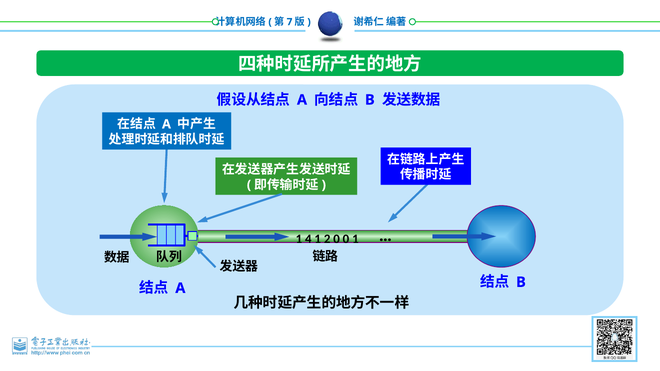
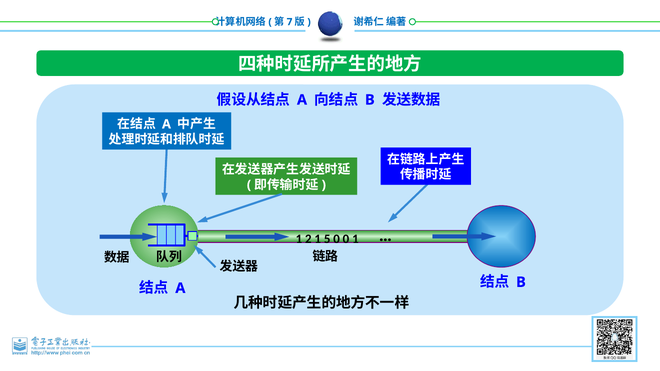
4: 4 -> 2 (308, 239)
2: 2 -> 5 (327, 239)
